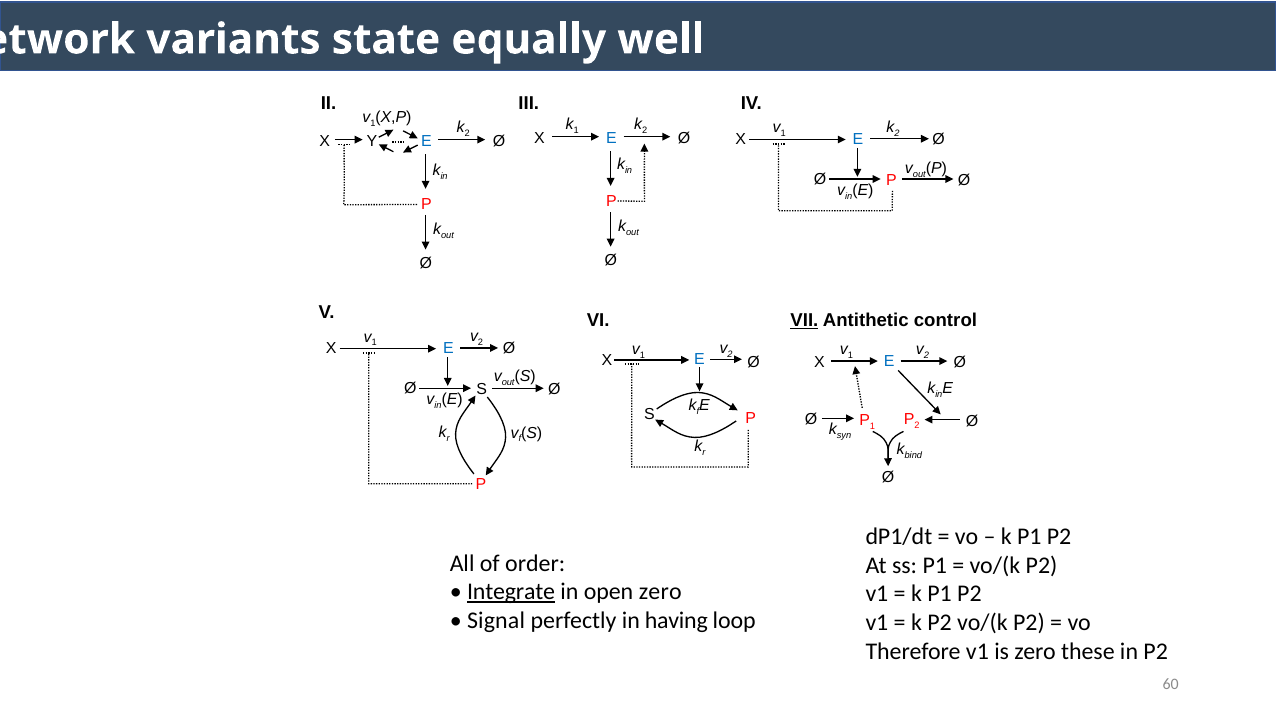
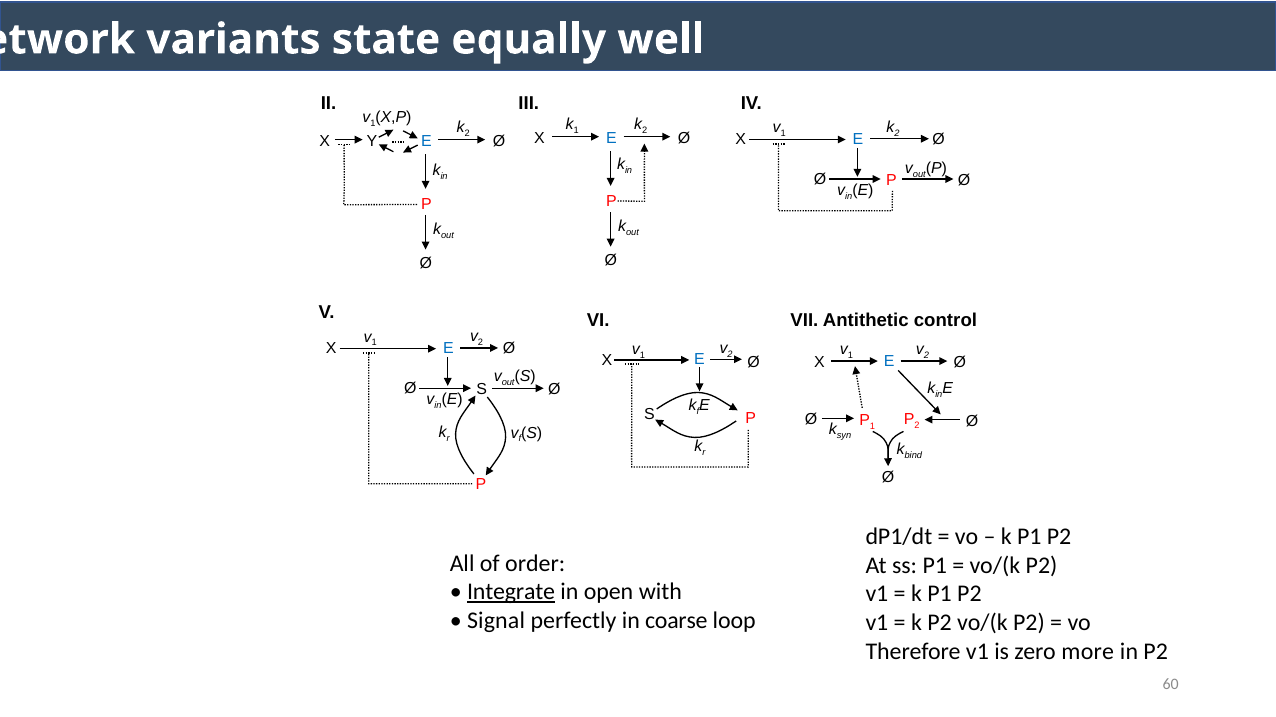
VII underline: present -> none (804, 321)
open zero: zero -> with (660, 592)
having: having -> coarse (676, 621)
these: these -> more (1088, 652)
